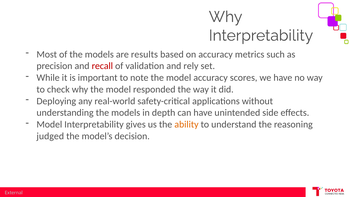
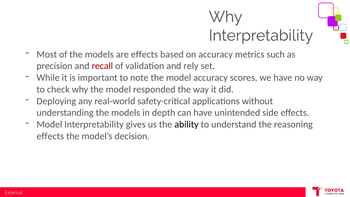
are results: results -> effects (144, 54)
ability colour: orange -> black (186, 124)
judged: judged -> effects (50, 136)
